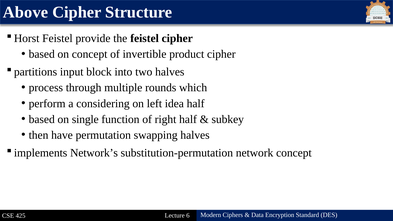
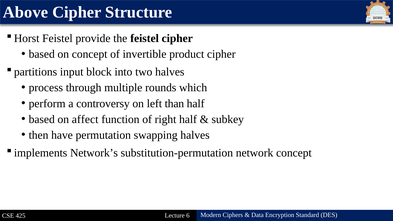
considering: considering -> controversy (103, 104)
idea: idea -> than (174, 104)
single: single -> affect (85, 119)
